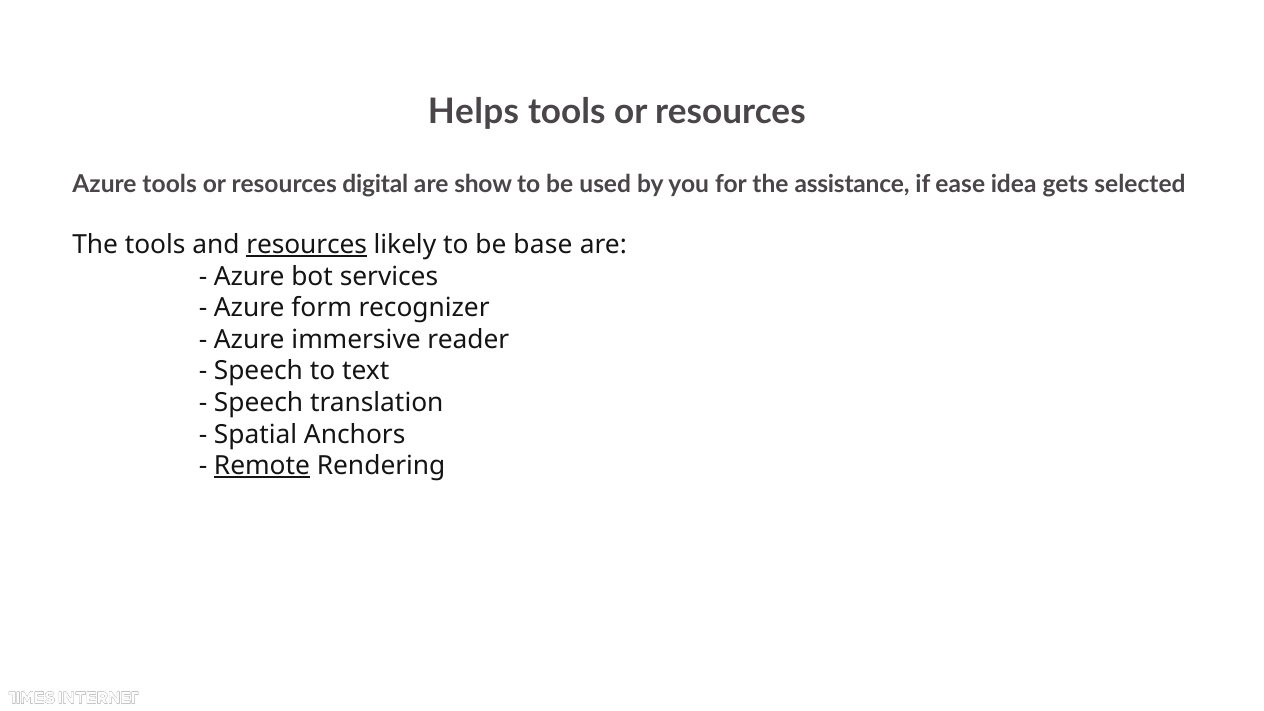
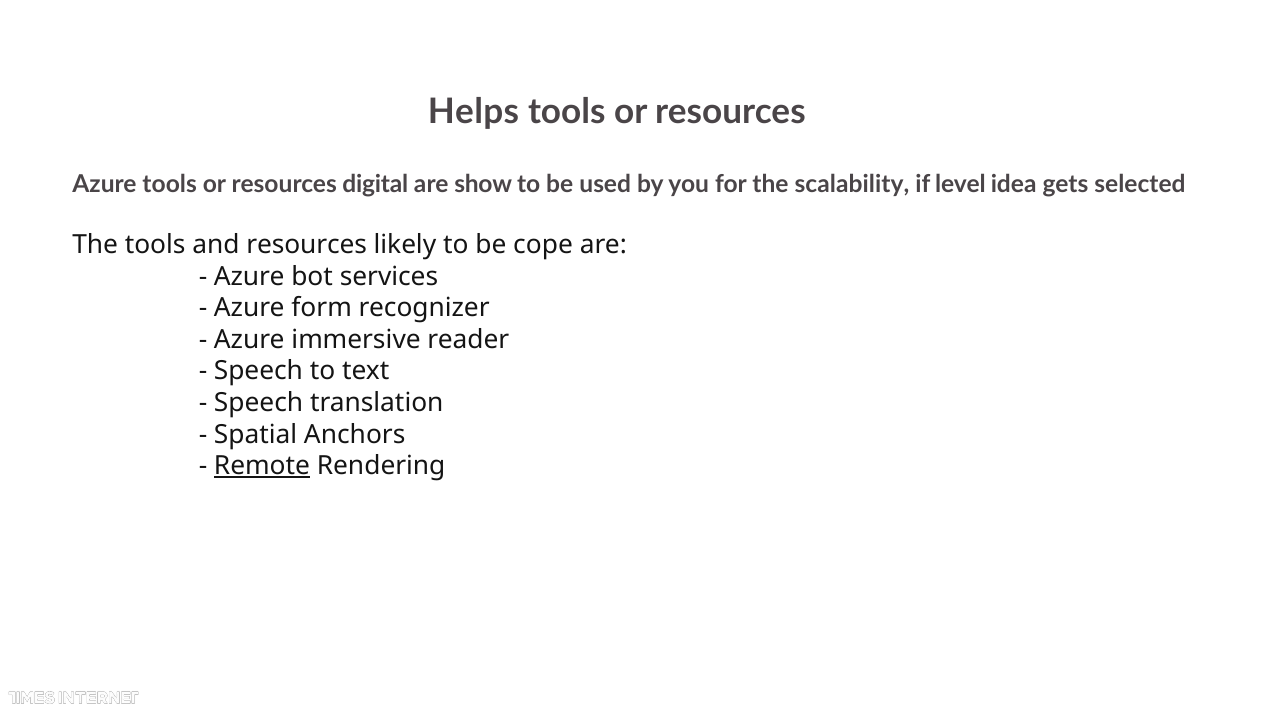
assistance: assistance -> scalability (852, 185)
ease: ease -> level (960, 185)
resources underline: present -> none (307, 245)
base: base -> cope (543, 245)
